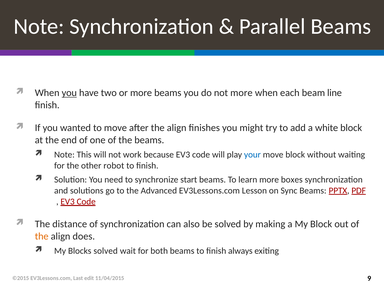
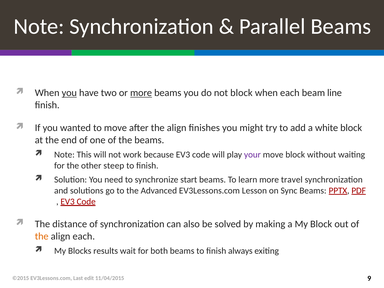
more underline: none -> present (141, 93)
not more: more -> block (241, 93)
your colour: blue -> purple (252, 155)
robot: robot -> steep (114, 166)
boxes: boxes -> travel (292, 180)
align does: does -> each (84, 236)
Blocks solved: solved -> results (106, 251)
